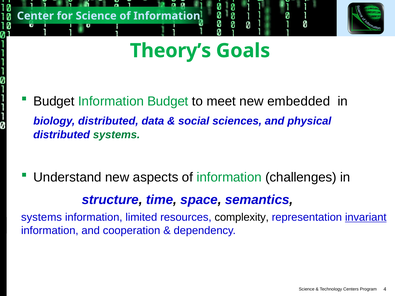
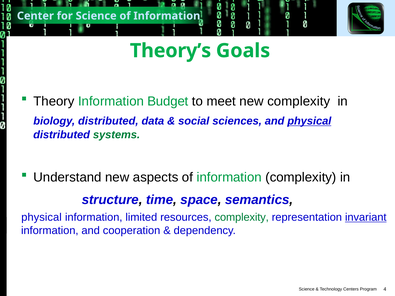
Budget: Budget -> Theory (54, 101)
new embedded: embedded -> complexity (299, 101)
physical underline: none -> present (309, 121)
information challenges: challenges -> complexity (301, 177)
systems: systems -> physical (42, 217)
complexity colour: black -> green (242, 217)
